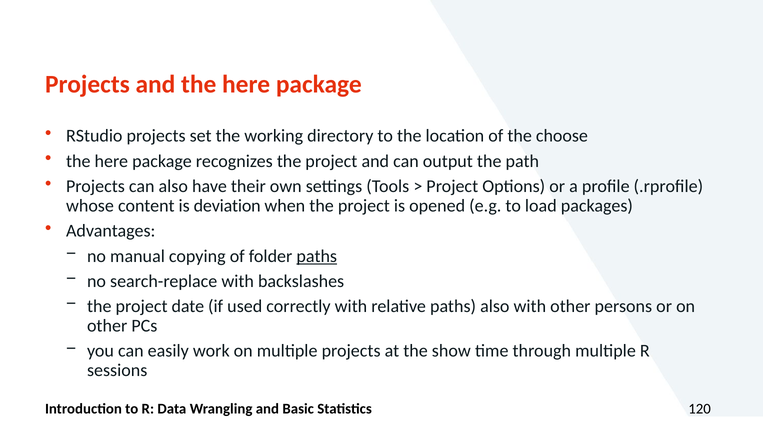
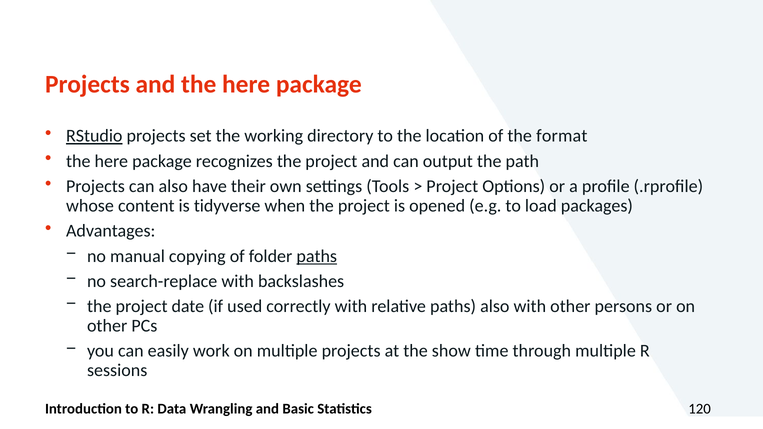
RStudio underline: none -> present (94, 136)
choose: choose -> format (562, 136)
deviation: deviation -> tidyverse (227, 206)
